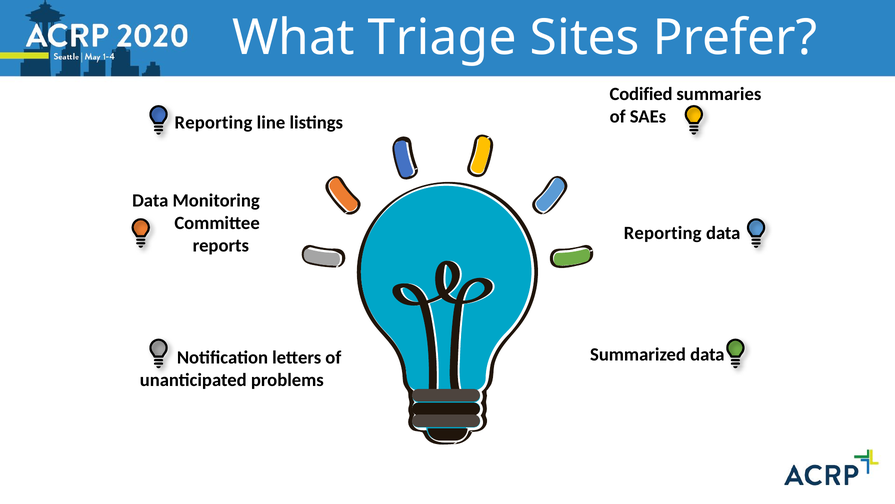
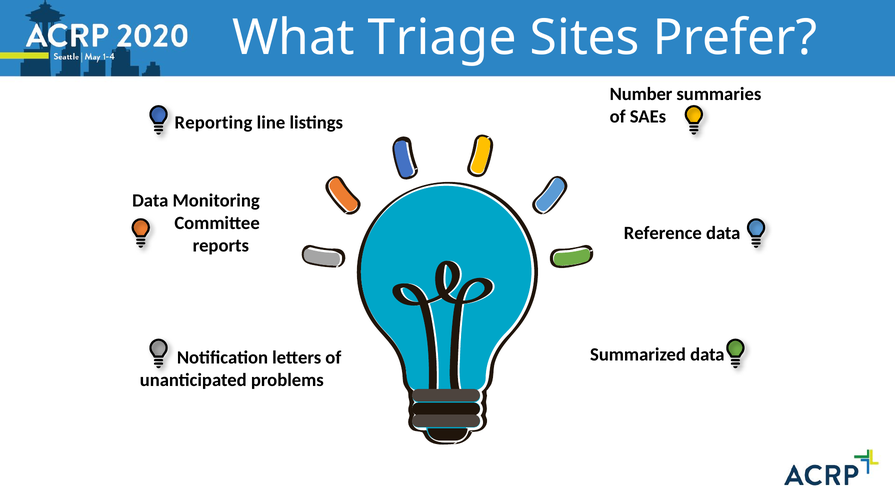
Codified: Codified -> Number (641, 94)
Reporting: Reporting -> Reference (663, 233)
